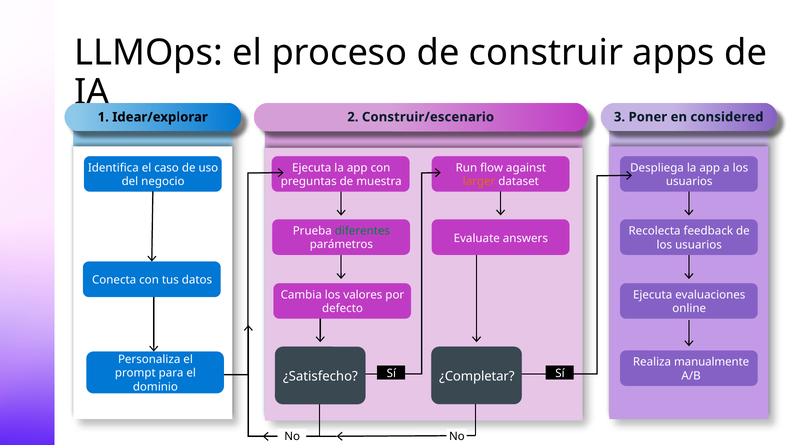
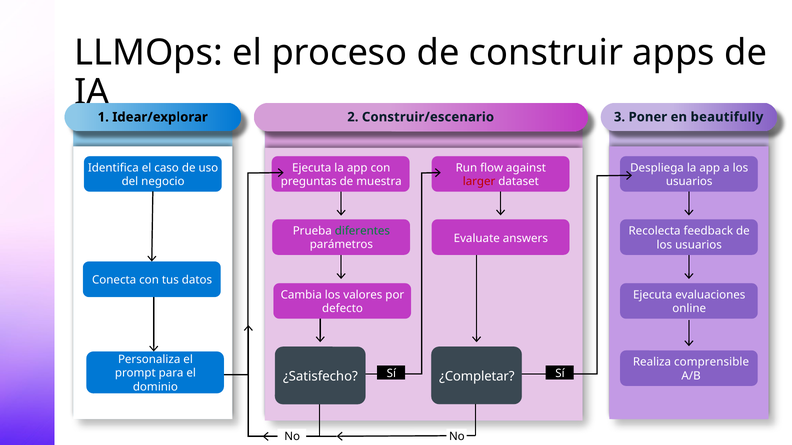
considered: considered -> beautifully (727, 117)
larger colour: orange -> red (479, 182)
manualmente: manualmente -> comprensible (712, 362)
